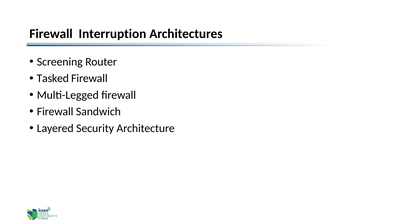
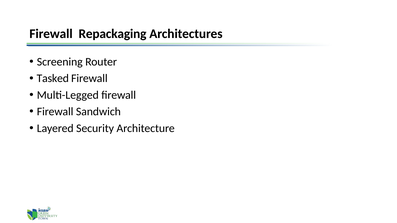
Interruption: Interruption -> Repackaging (113, 34)
